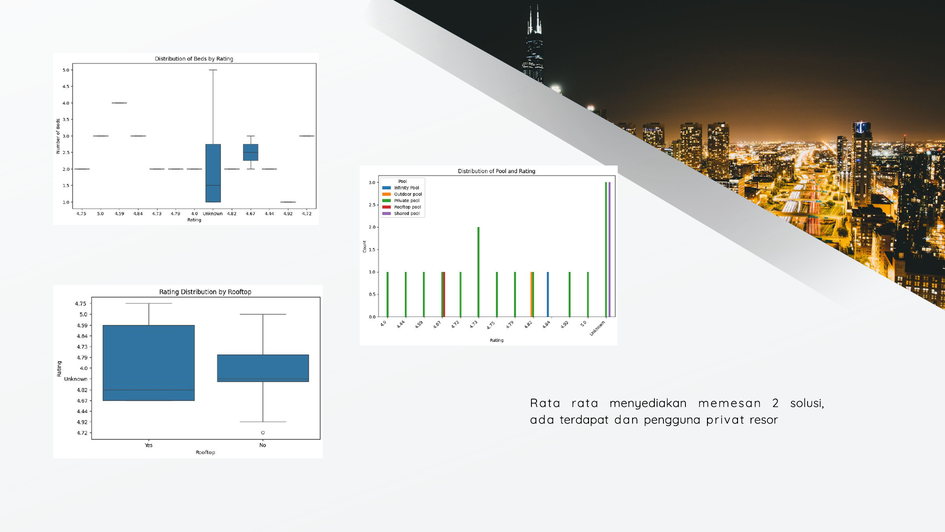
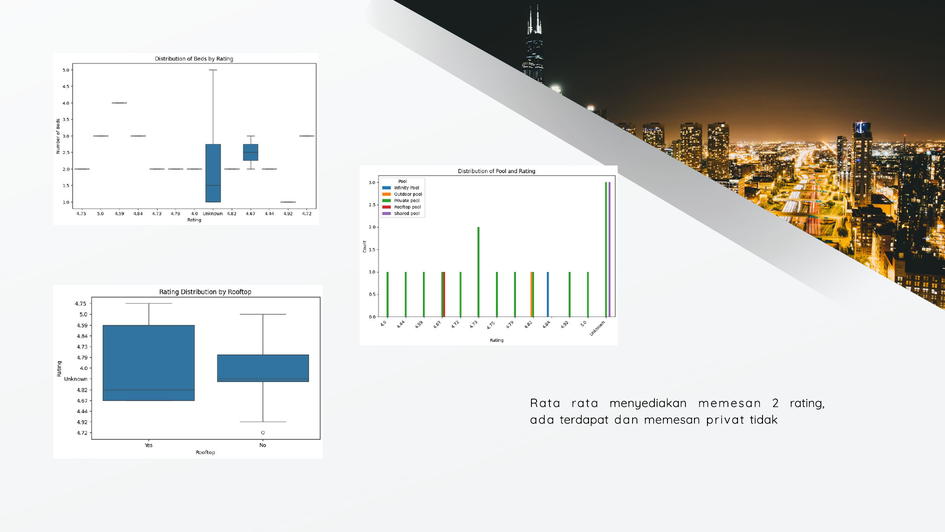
solusi: solusi -> rating (807, 403)
dan pengguna: pengguna -> memesan (672, 419)
resor: resor -> tidak (764, 419)
